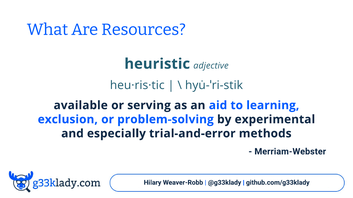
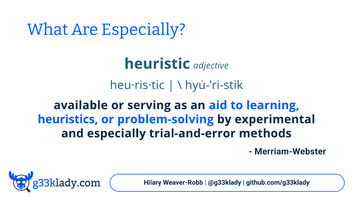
Are Resources: Resources -> Especially (143, 30)
exclusion: exclusion -> heuristics (68, 120)
